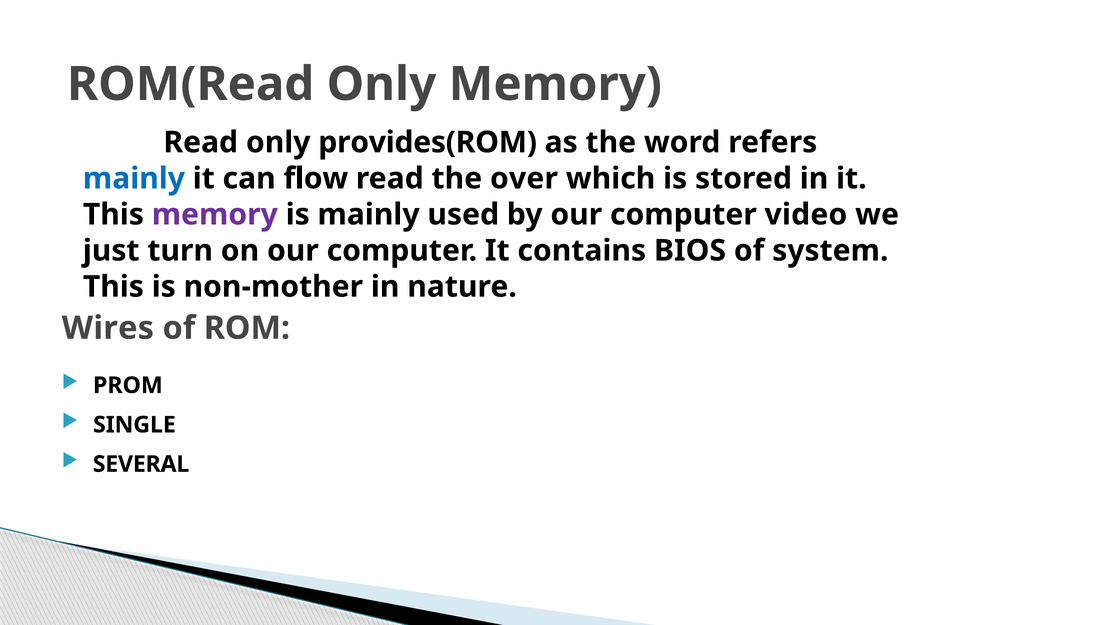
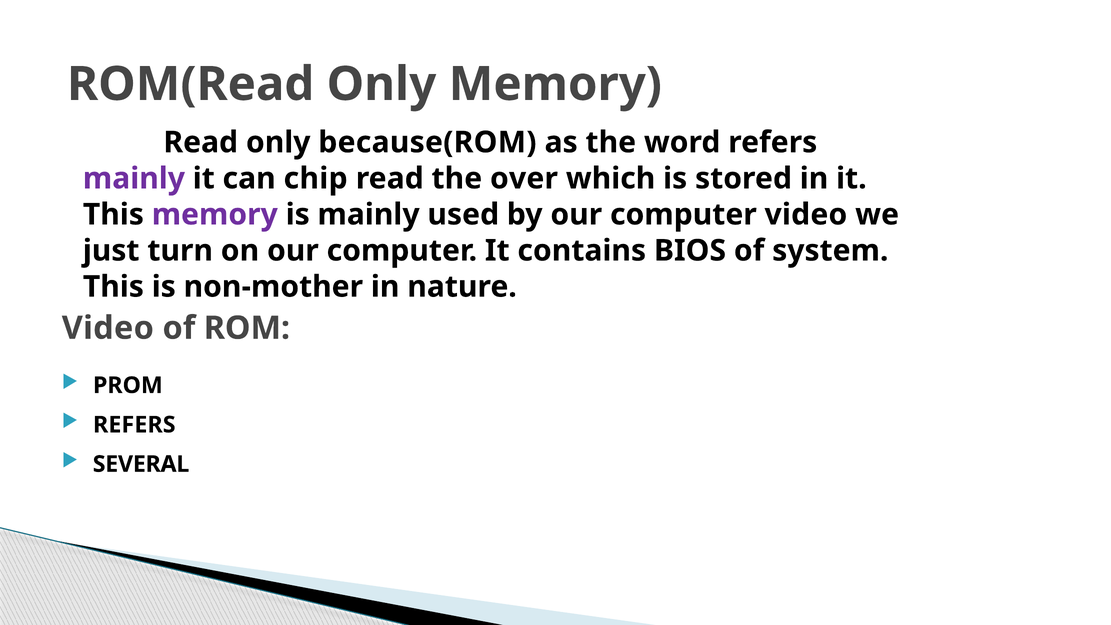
provides(ROM: provides(ROM -> because(ROM (427, 142)
mainly colour: blue -> purple (134, 178)
flow: flow -> chip (316, 178)
Wires: Wires -> Video (108, 328)
SINGLE: SINGLE -> REFERS (134, 425)
